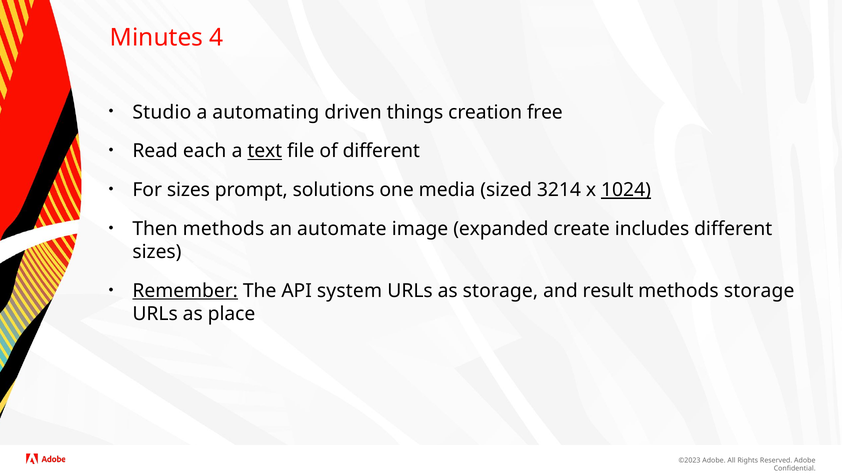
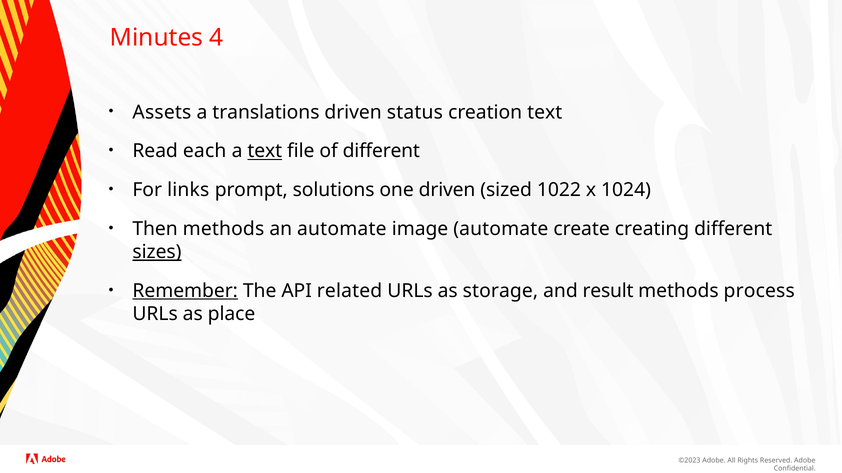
Studio: Studio -> Assets (162, 112)
automating: automating -> translations (266, 112)
things: things -> status (415, 112)
creation free: free -> text (545, 112)
For sizes: sizes -> links (188, 190)
one media: media -> driven (447, 190)
3214: 3214 -> 1022 (559, 190)
1024 underline: present -> none (626, 190)
image expanded: expanded -> automate (501, 229)
includes: includes -> creating (652, 229)
sizes underline: none -> present (157, 252)
system: system -> related (350, 291)
methods storage: storage -> process (759, 291)
